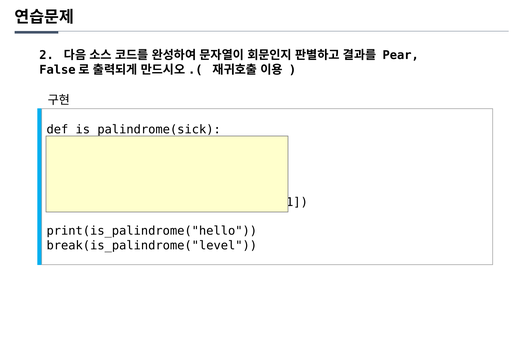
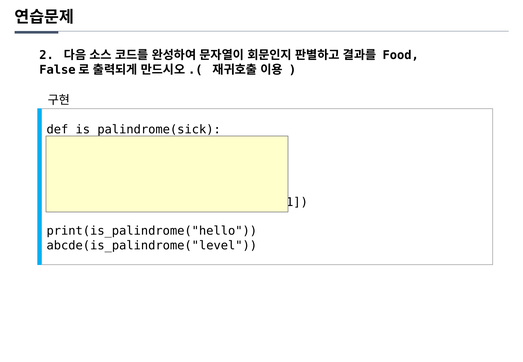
Pear: Pear -> Food (401, 55)
break(is_palindrome("level: break(is_palindrome("level -> abcde(is_palindrome("level (152, 246)
